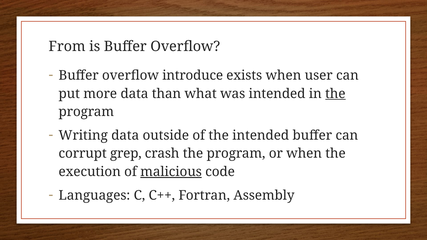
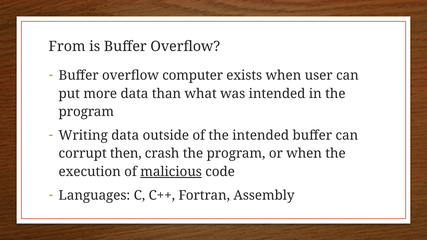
introduce: introduce -> computer (193, 76)
the underline: present -> none (335, 94)
grep: grep -> then (126, 154)
